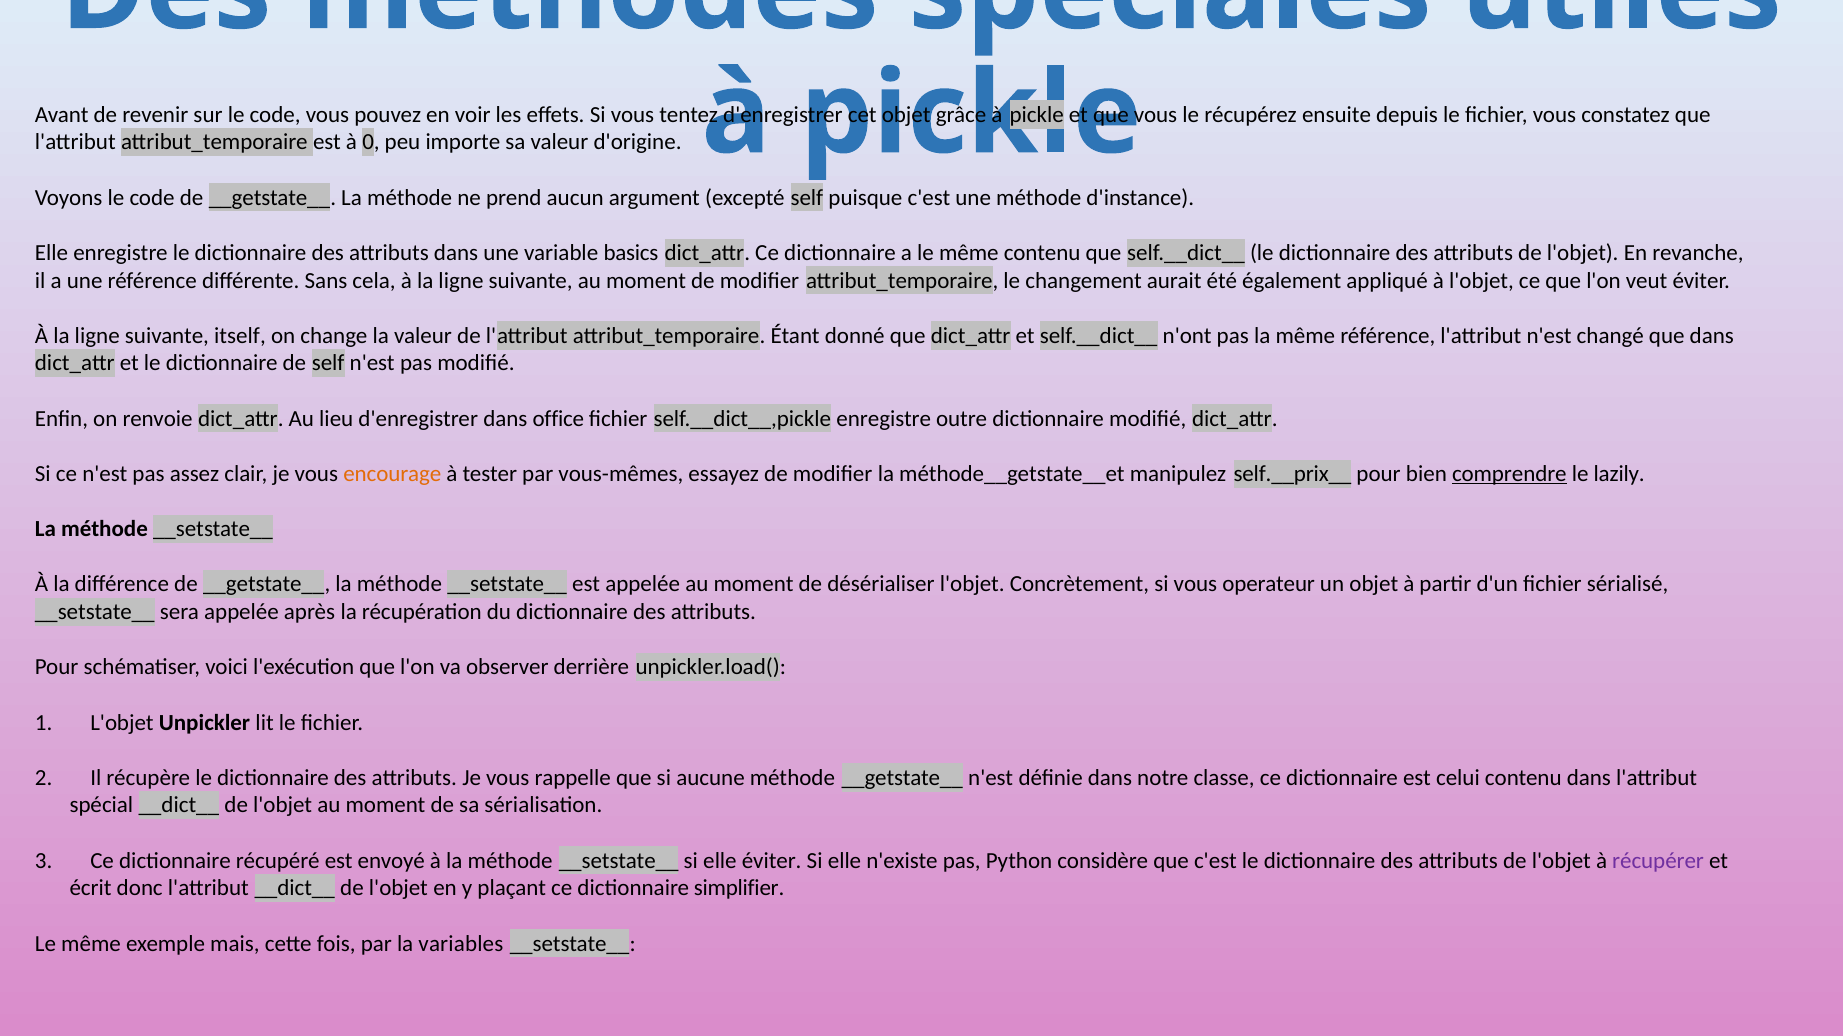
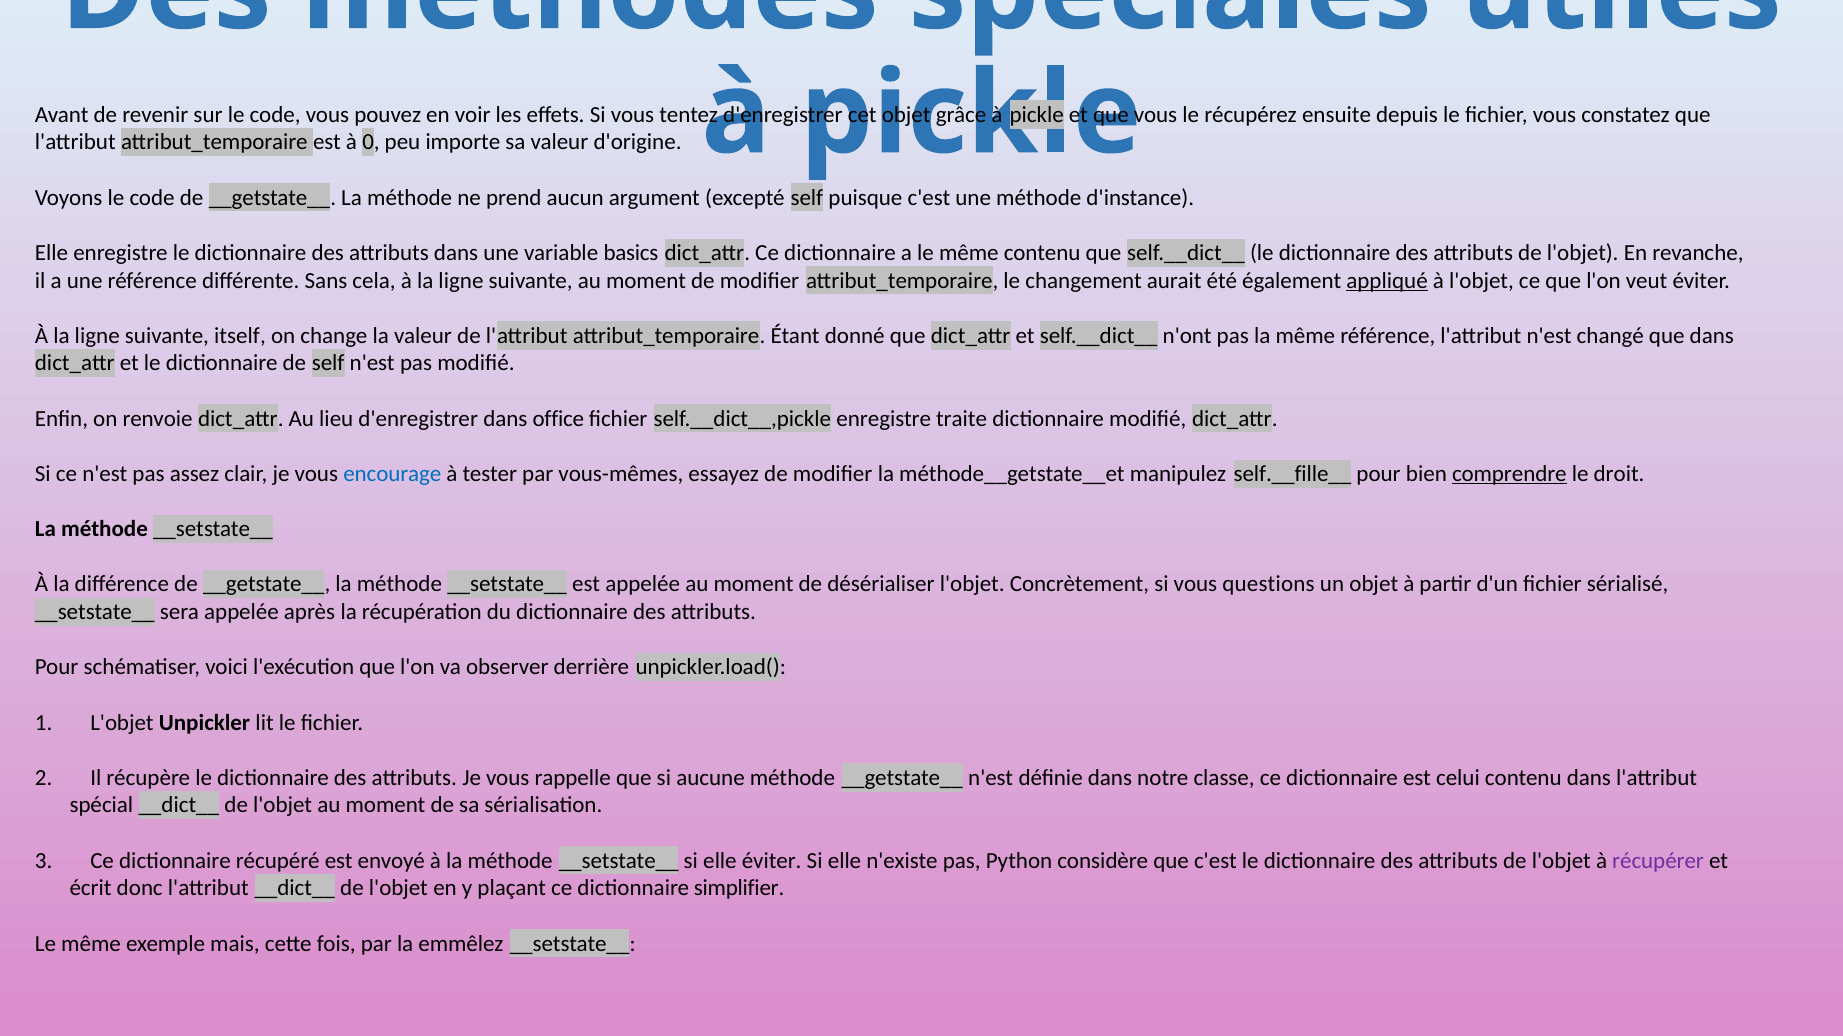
appliqué underline: none -> present (1387, 281)
outre: outre -> traite (962, 419)
encourage colour: orange -> blue (392, 474)
self.__prix__: self.__prix__ -> self.__fille__ (1292, 474)
lazily: lazily -> droit (1619, 474)
operateur: operateur -> questions (1269, 585)
variables: variables -> emmêlez (461, 944)
